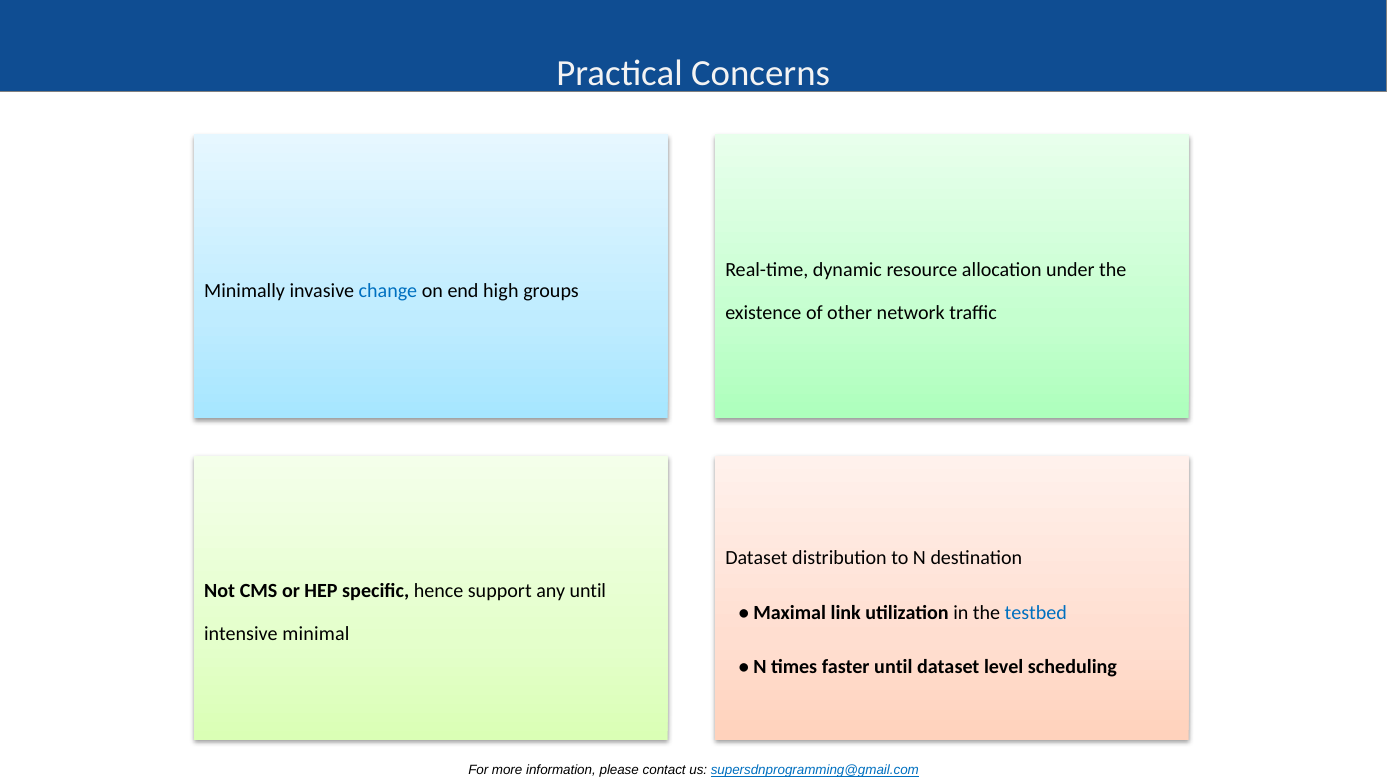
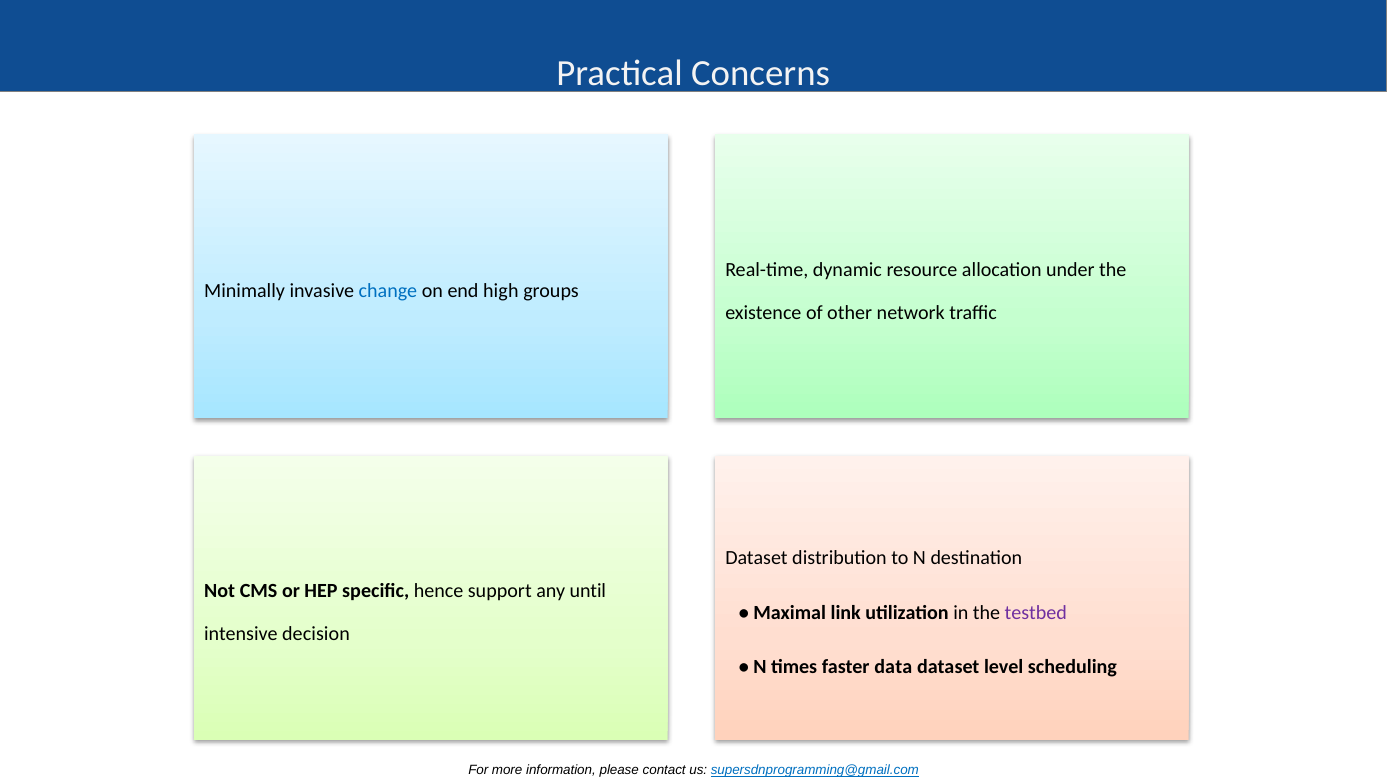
testbed colour: blue -> purple (1036, 613)
minimal: minimal -> decision (316, 634)
faster until: until -> data (893, 667)
